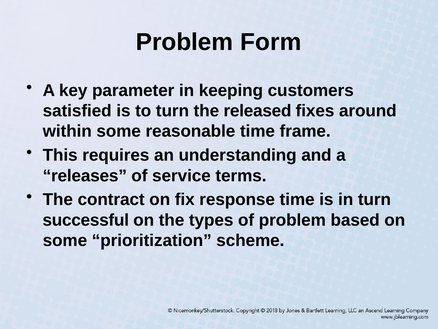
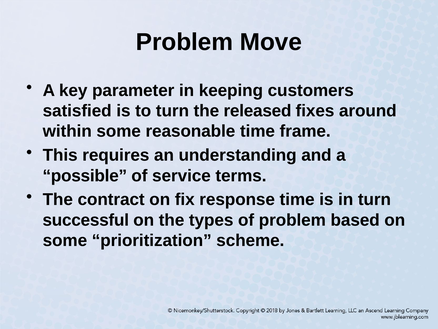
Form: Form -> Move (271, 42)
releases: releases -> possible (85, 175)
